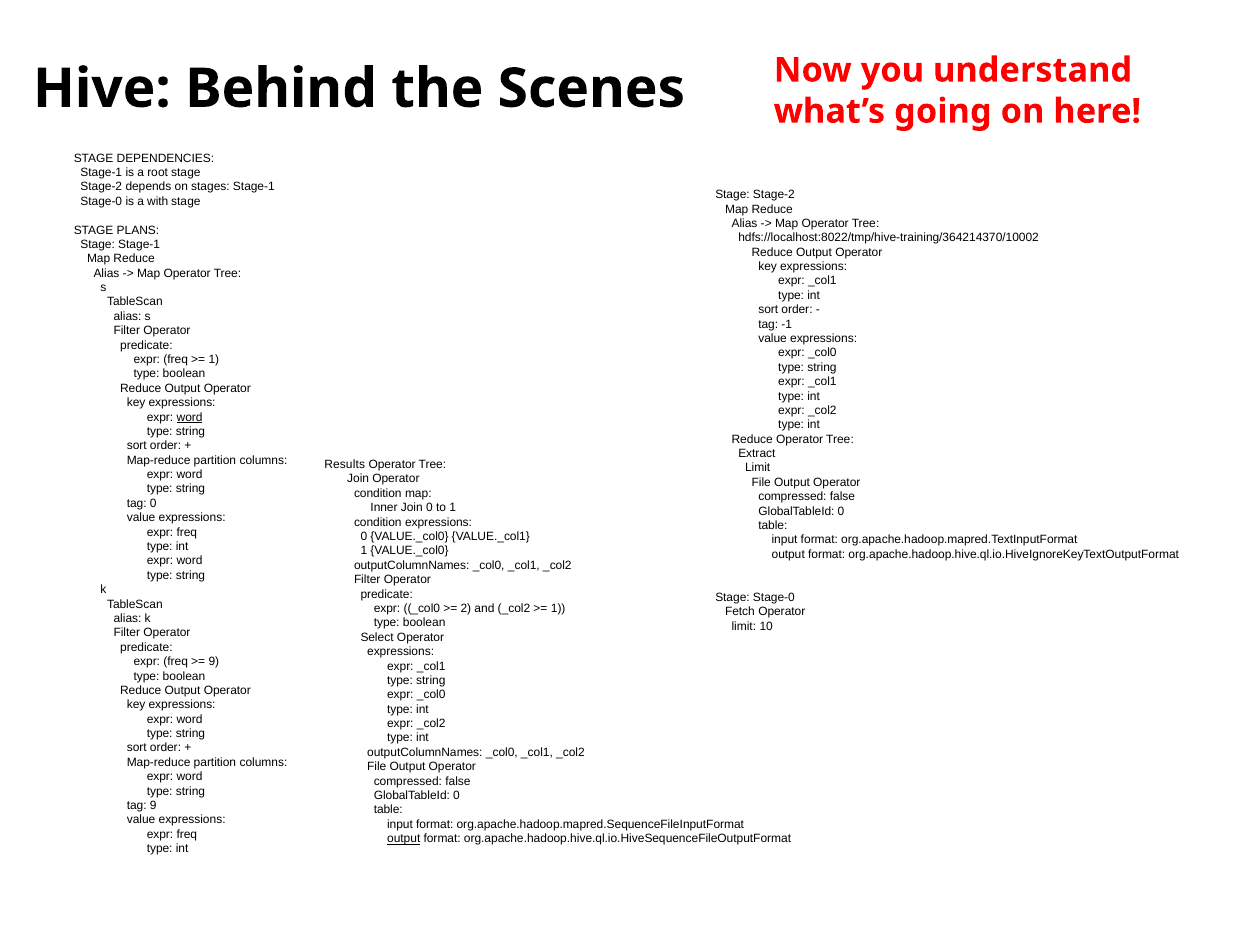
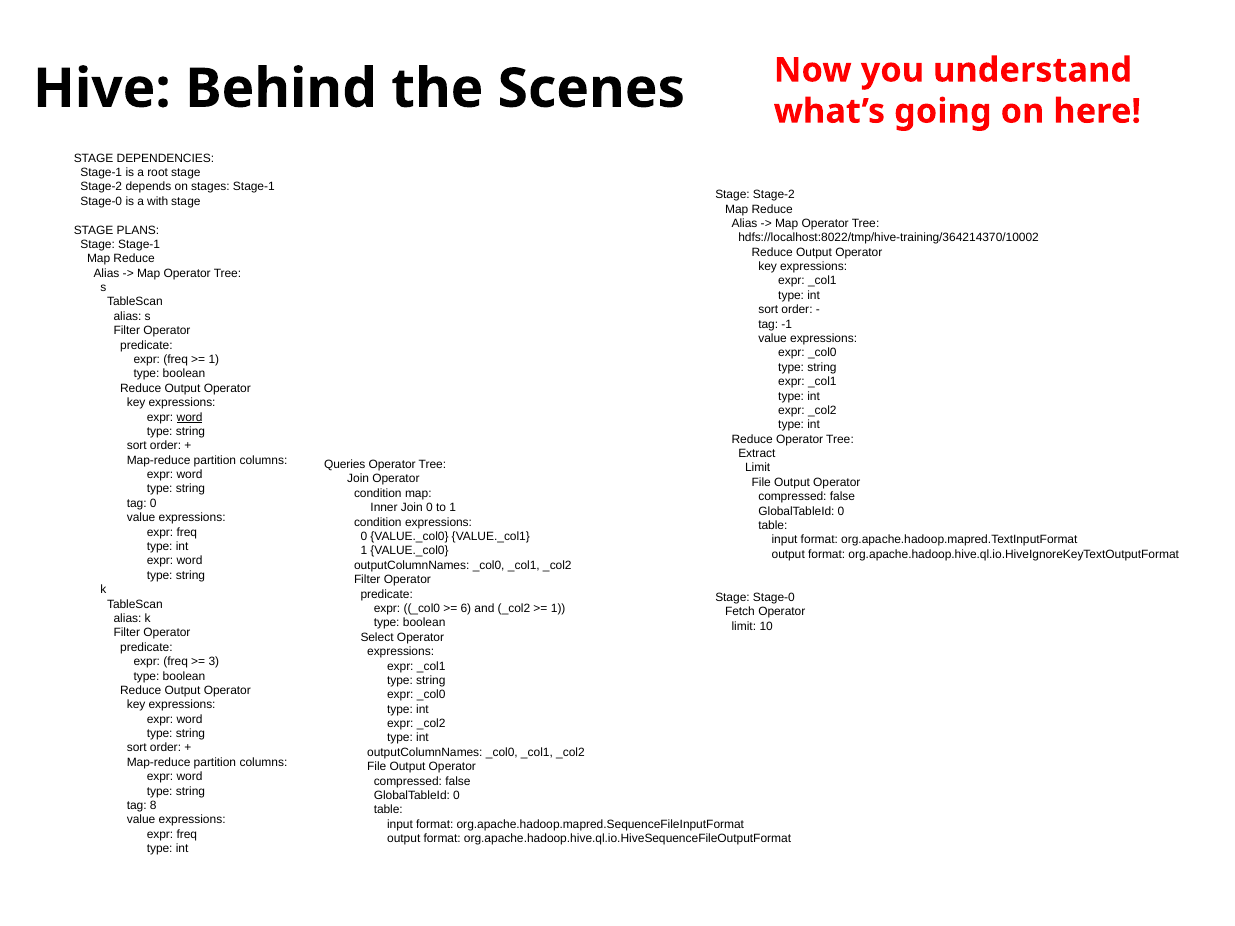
Results: Results -> Queries (345, 465)
2: 2 -> 6 (466, 609)
9: 9 -> 3 (214, 662)
tag 9: 9 -> 8 (153, 806)
output underline: present -> none (404, 839)
